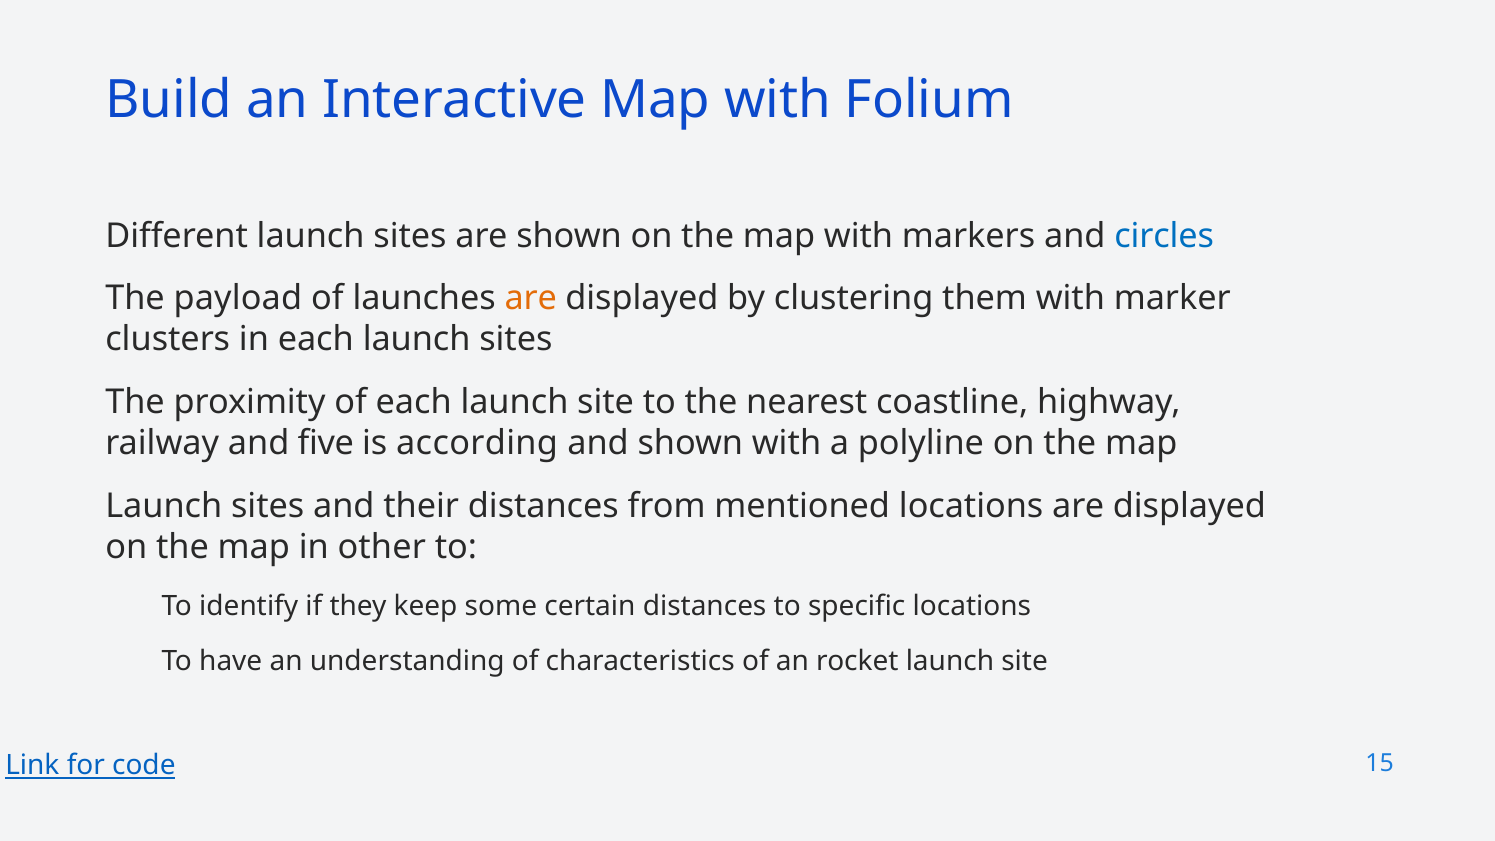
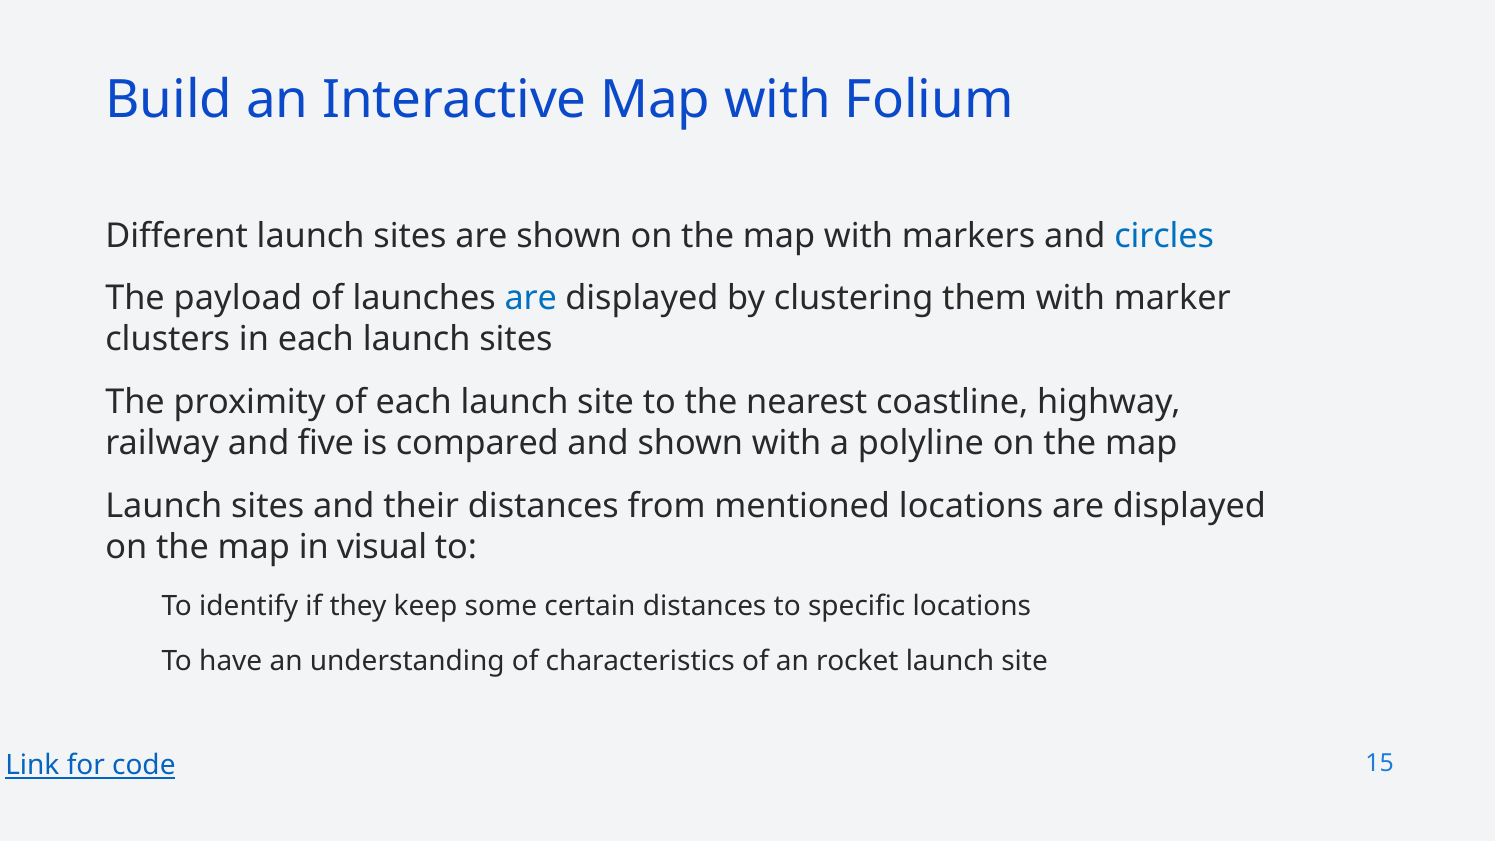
are colour: orange -> blue (531, 299)
according: according -> compared (477, 444)
other: other -> visual (382, 547)
